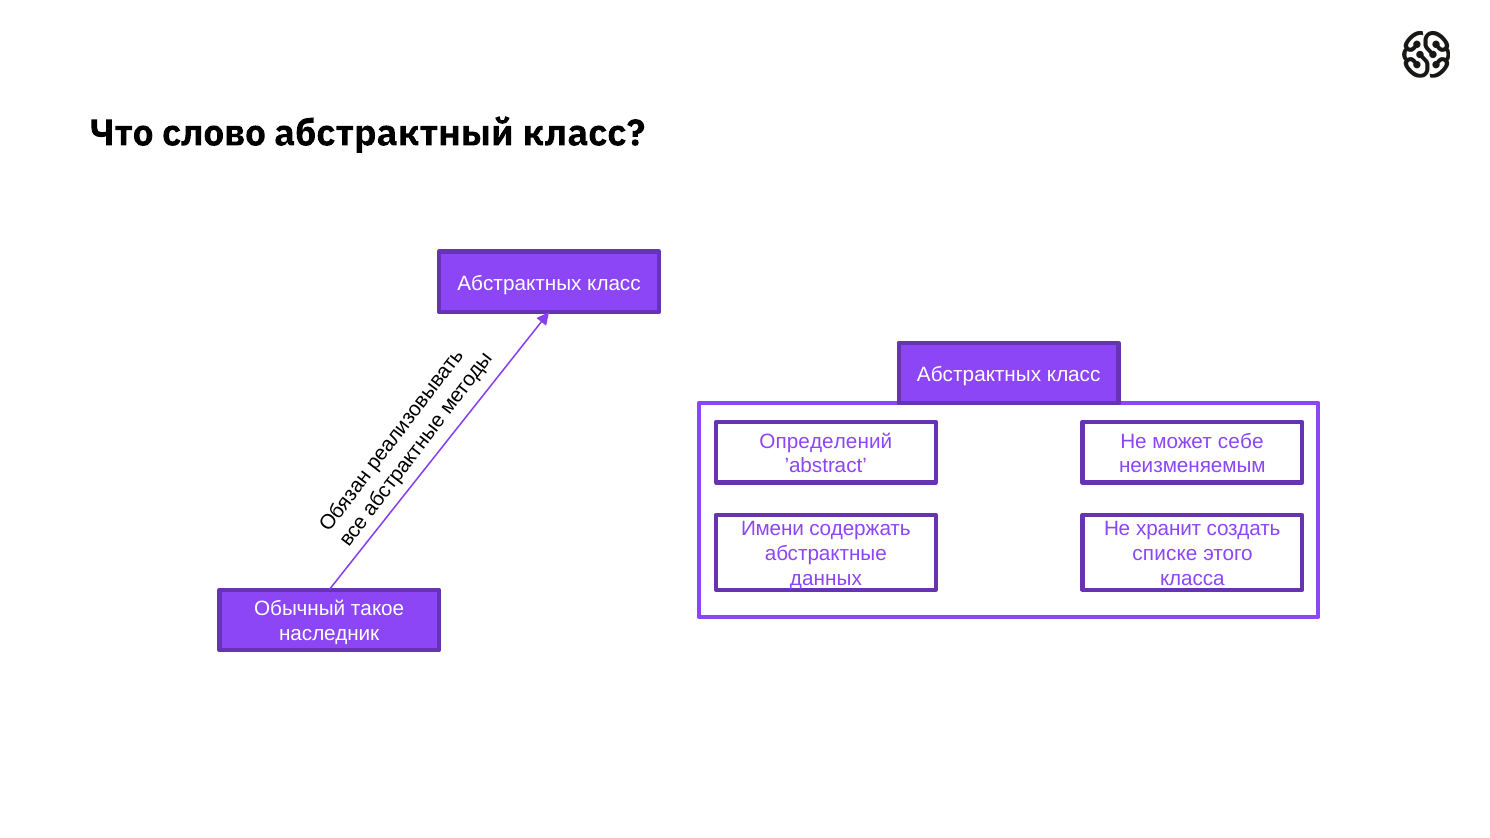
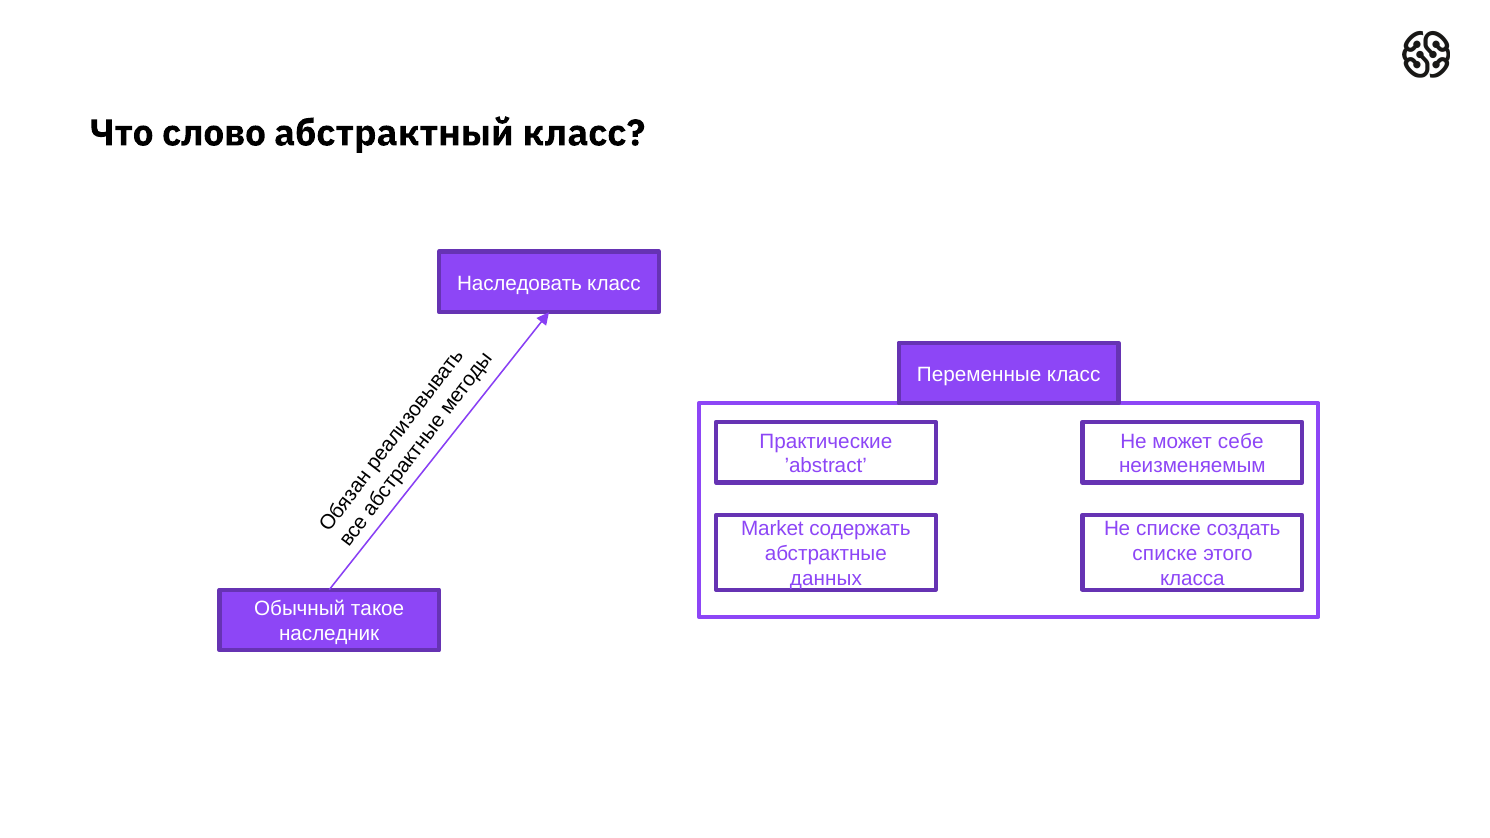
Абстрактных: Абстрактных -> Наследовать (520, 283)
Абстрактных: Абстрактных -> Переменные (979, 375)
Определений: Определений -> Практические (826, 441)
Имени: Имени -> Market (772, 529)
Не хранит: хранит -> списке (1168, 529)
